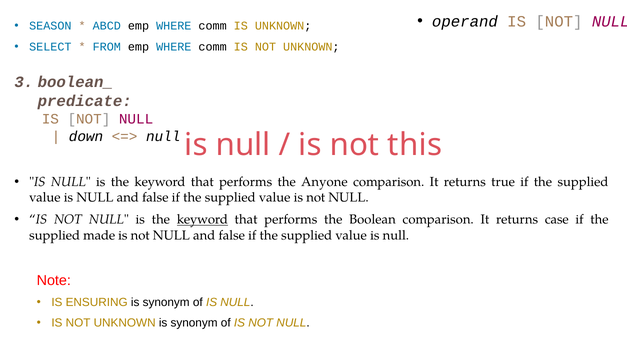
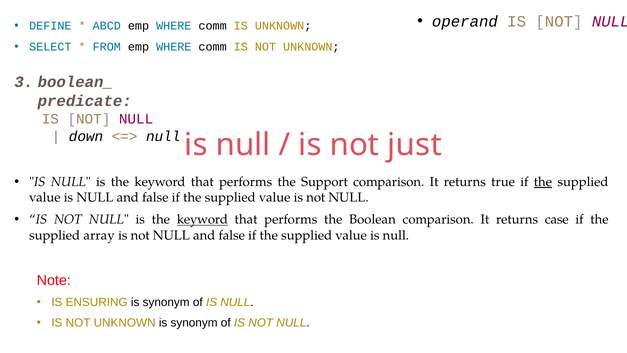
SEASON: SEASON -> DEFINE (50, 26)
this: this -> just (415, 145)
Anyone: Anyone -> Support (325, 182)
the underline: none -> present (543, 182)
made: made -> array (99, 235)
